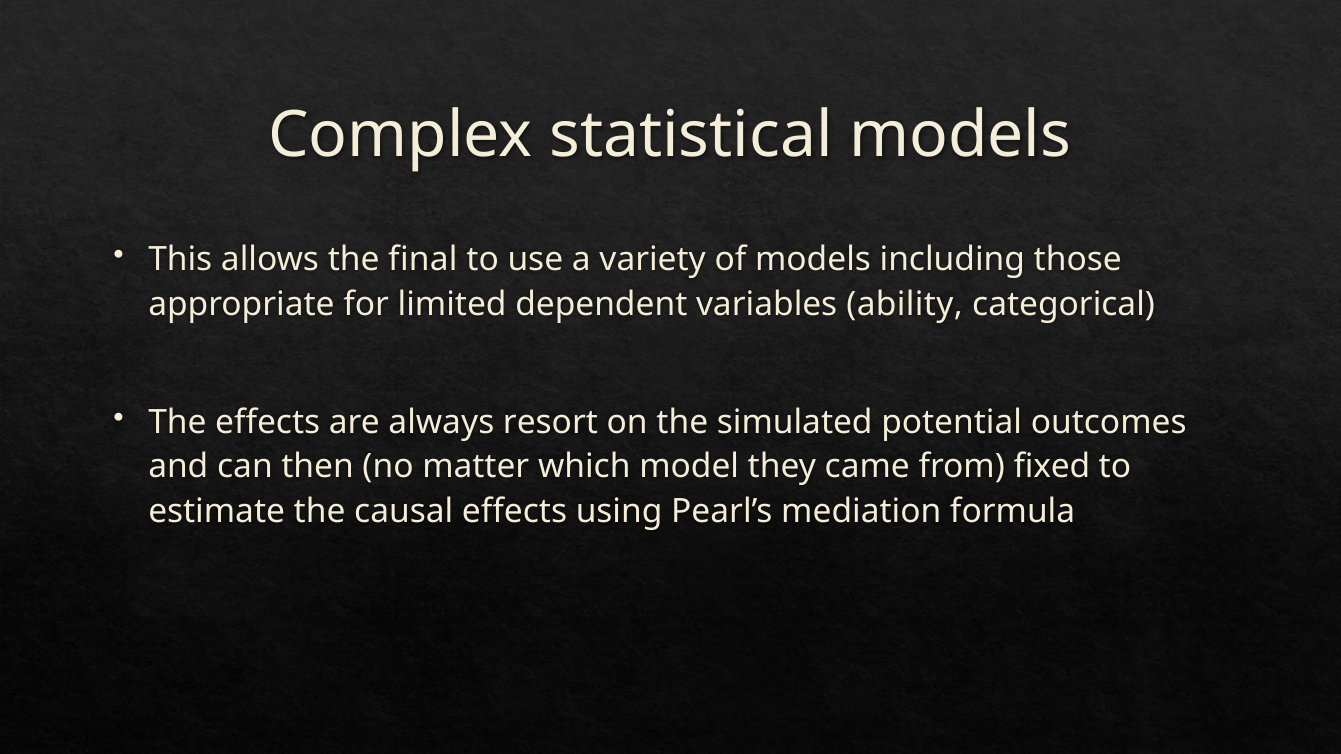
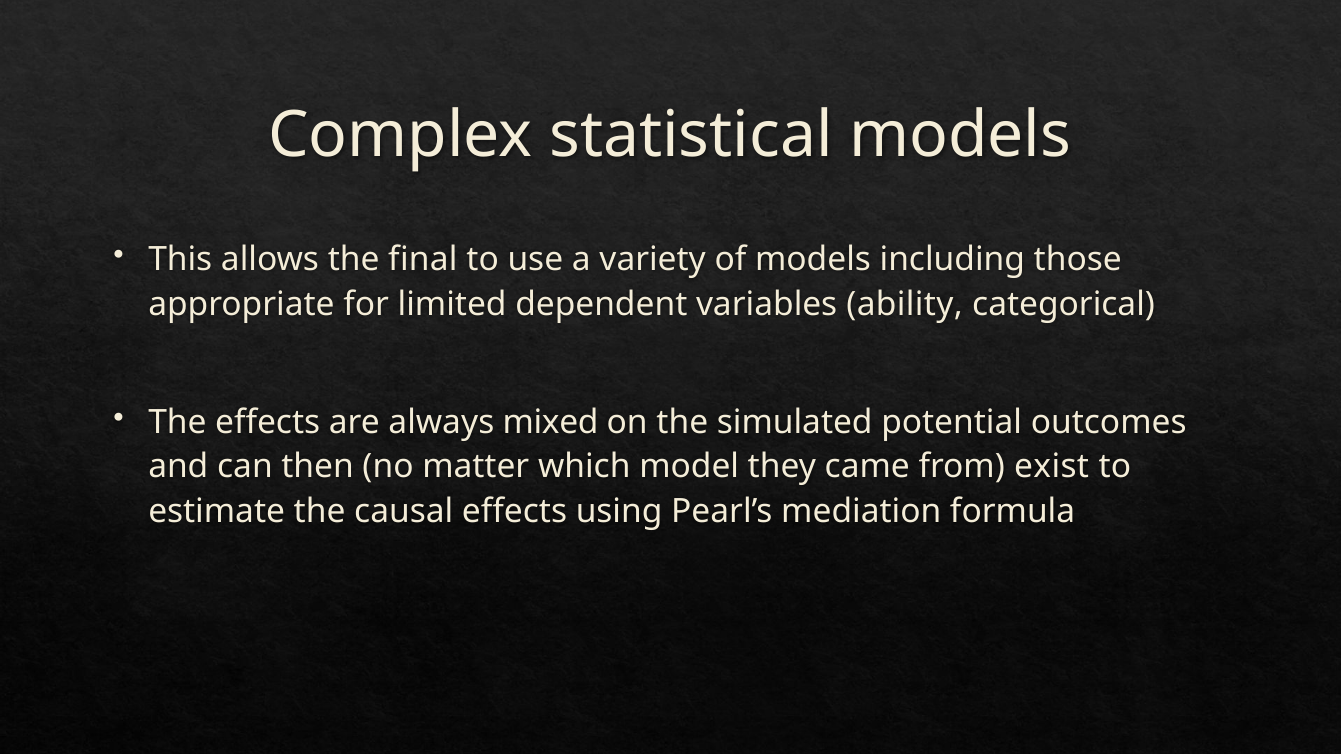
resort: resort -> mixed (551, 423)
fixed: fixed -> exist (1052, 467)
